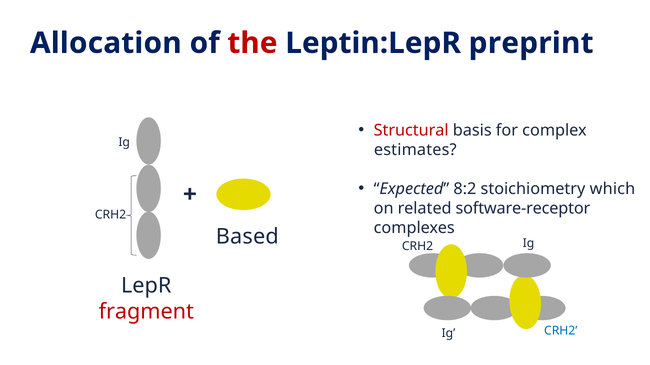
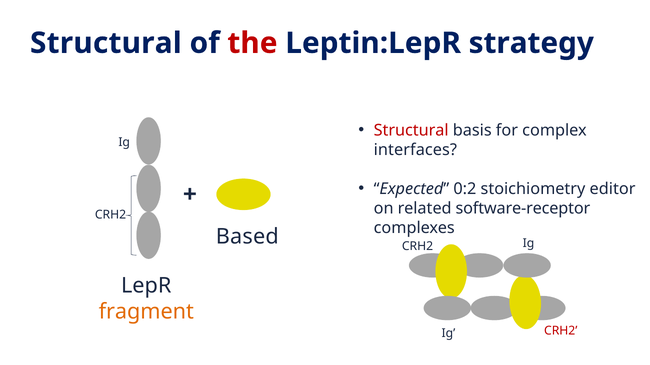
Allocation: Allocation -> Structural (106, 43)
preprint: preprint -> strategy (531, 43)
estimates: estimates -> interfaces (415, 150)
8:2: 8:2 -> 0:2 (465, 189)
which: which -> editor (613, 189)
fragment colour: red -> orange (146, 312)
CRH2 colour: blue -> red (561, 331)
